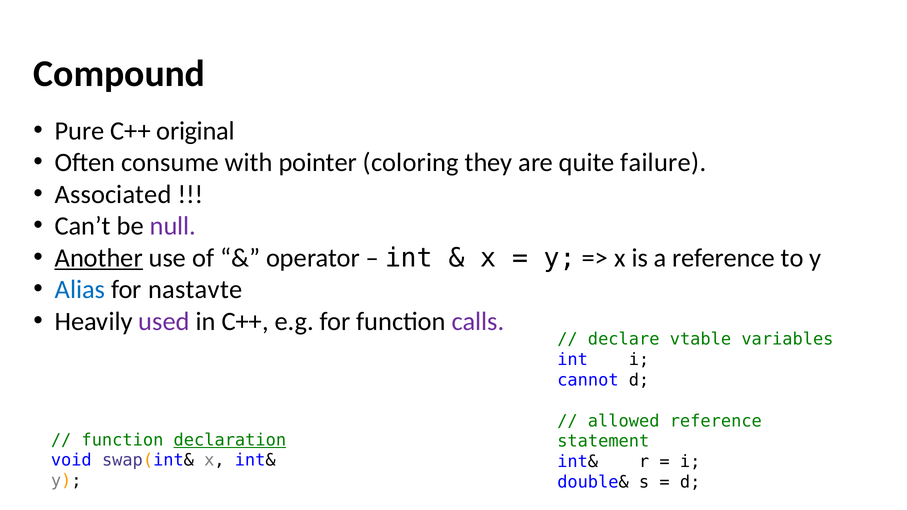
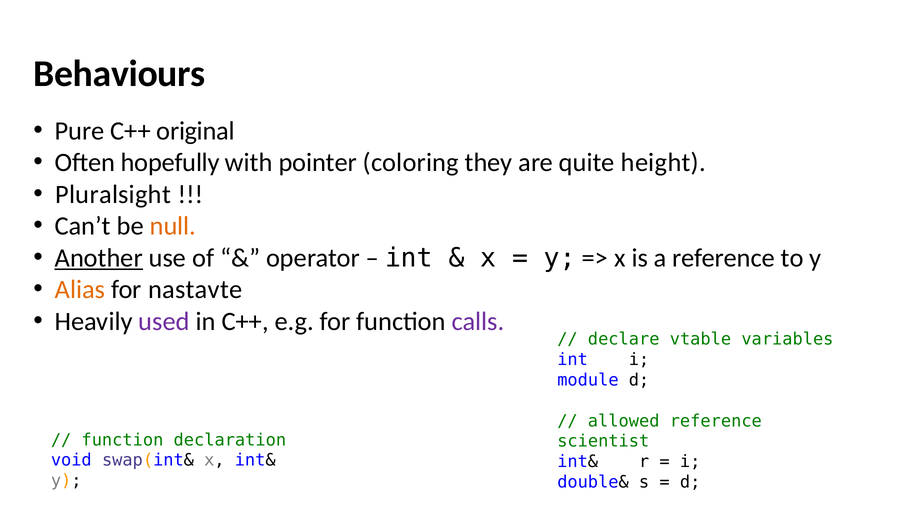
Compound: Compound -> Behaviours (119, 74)
consume: consume -> hopefully (170, 163)
failure: failure -> height (663, 163)
Associated: Associated -> Pluralsight (113, 194)
null colour: purple -> orange (173, 226)
Alias colour: blue -> orange (80, 290)
cannot: cannot -> module (588, 380)
declaration underline: present -> none (230, 440)
statement: statement -> scientist (603, 442)
